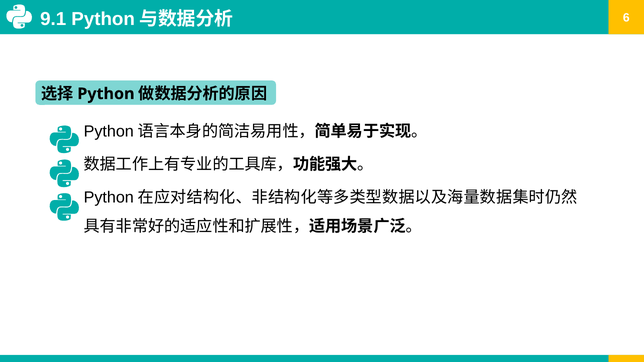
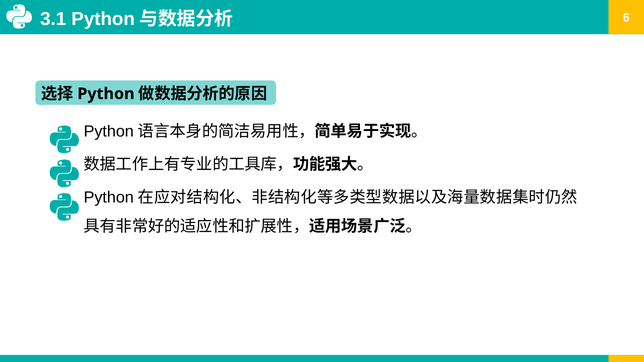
9.1: 9.1 -> 3.1 (53, 19)
